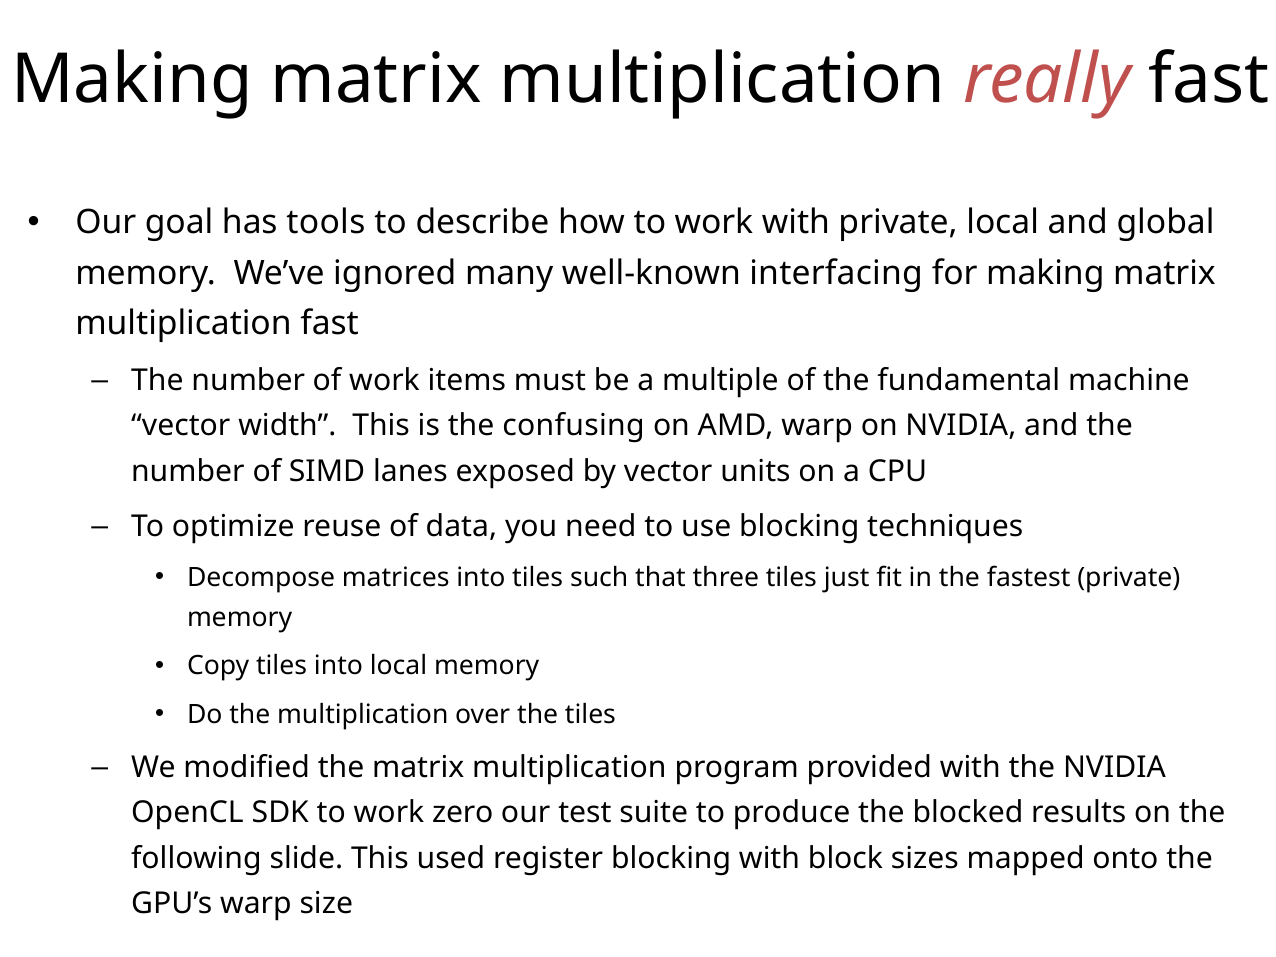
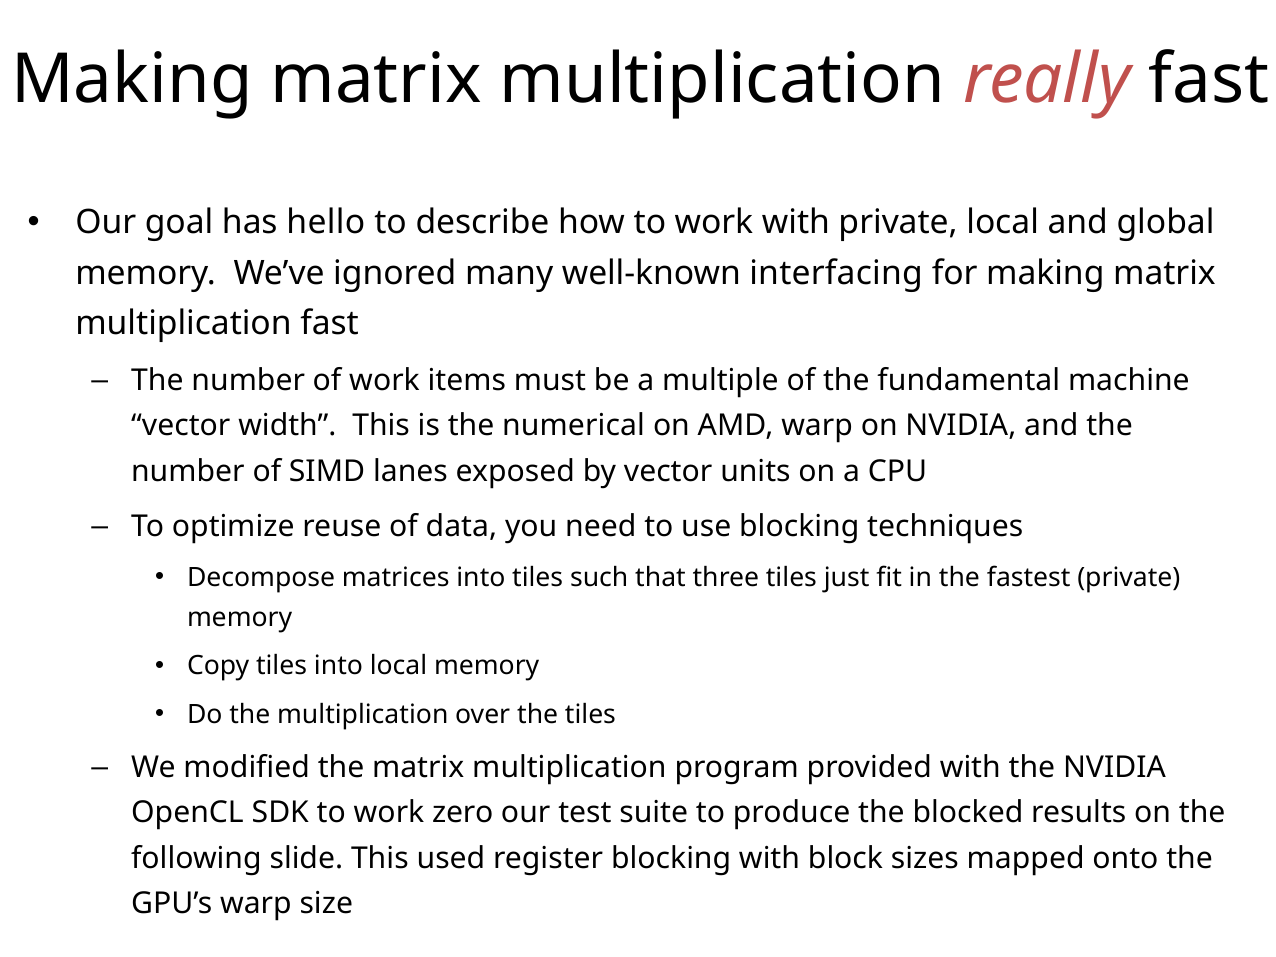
tools: tools -> hello (326, 223)
confusing: confusing -> numerical (574, 426)
